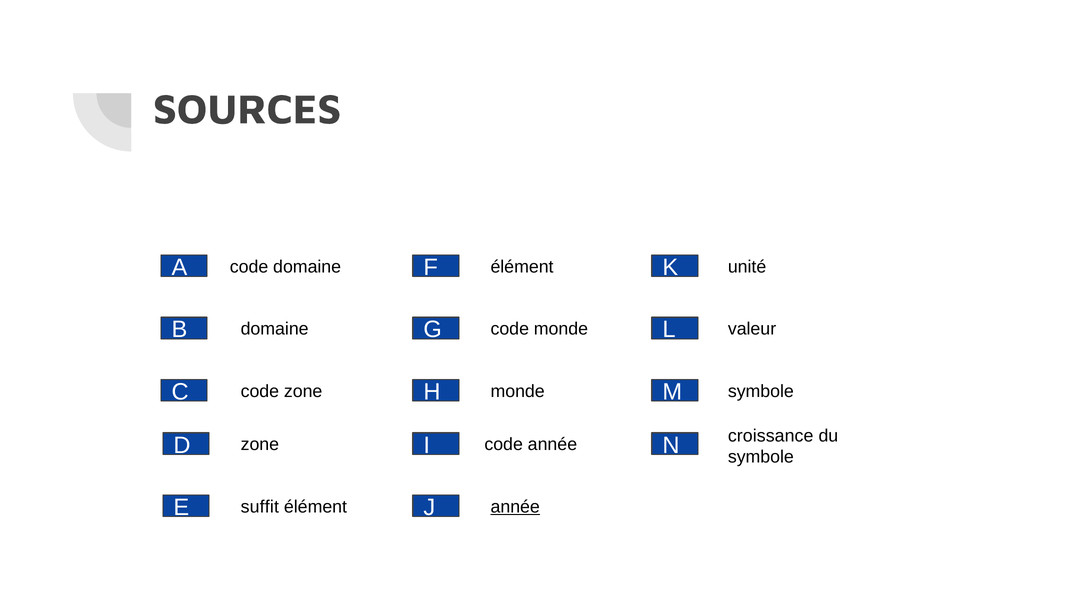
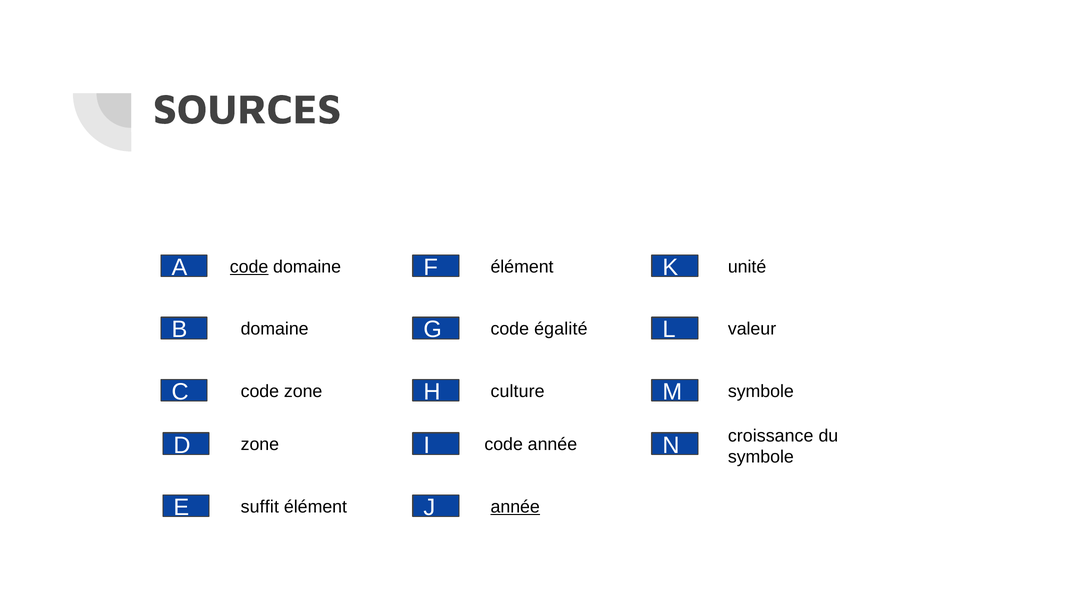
code underline: none -> present (249, 267)
code monde: monde -> égalité (561, 329)
monde: monde -> culture (518, 391)
